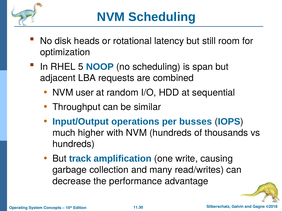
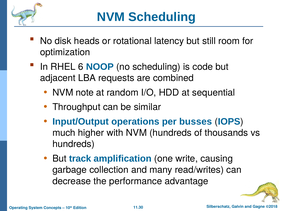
5: 5 -> 6 (81, 67)
span: span -> code (203, 67)
user: user -> note (85, 93)
